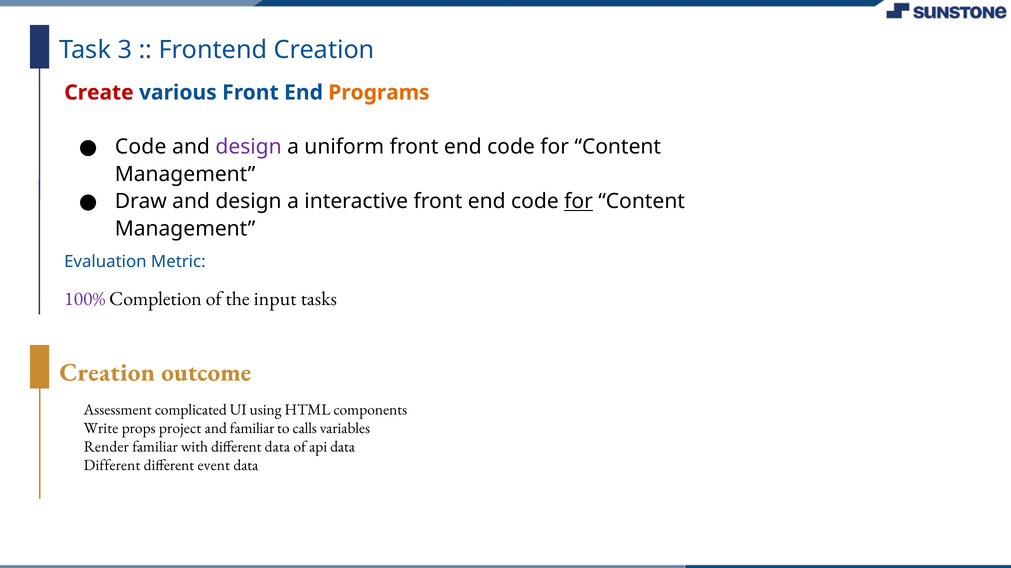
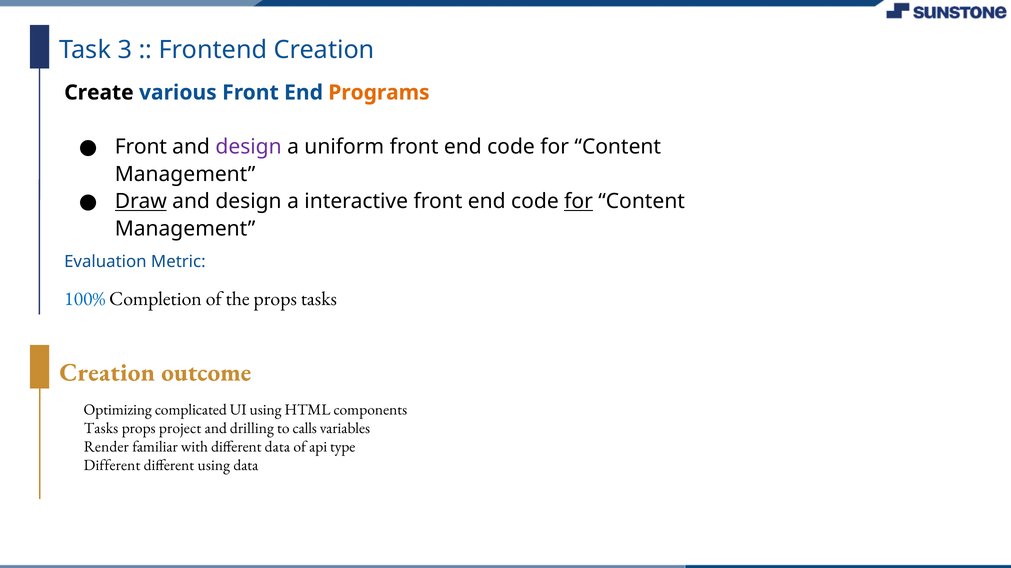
Create colour: red -> black (99, 93)
Code: Code -> Front (141, 147)
Draw underline: none -> present (141, 202)
100% colour: purple -> blue (85, 299)
the input: input -> props (275, 299)
Assessment: Assessment -> Optimizing (118, 410)
Write: Write -> Tasks (101, 428)
and familiar: familiar -> drilling (252, 428)
api data: data -> type (343, 447)
different event: event -> using (214, 466)
